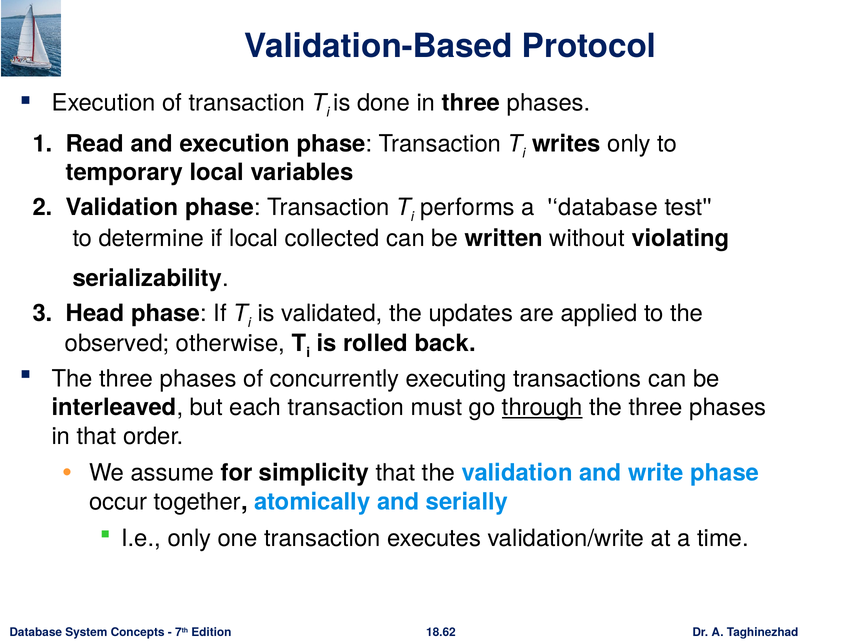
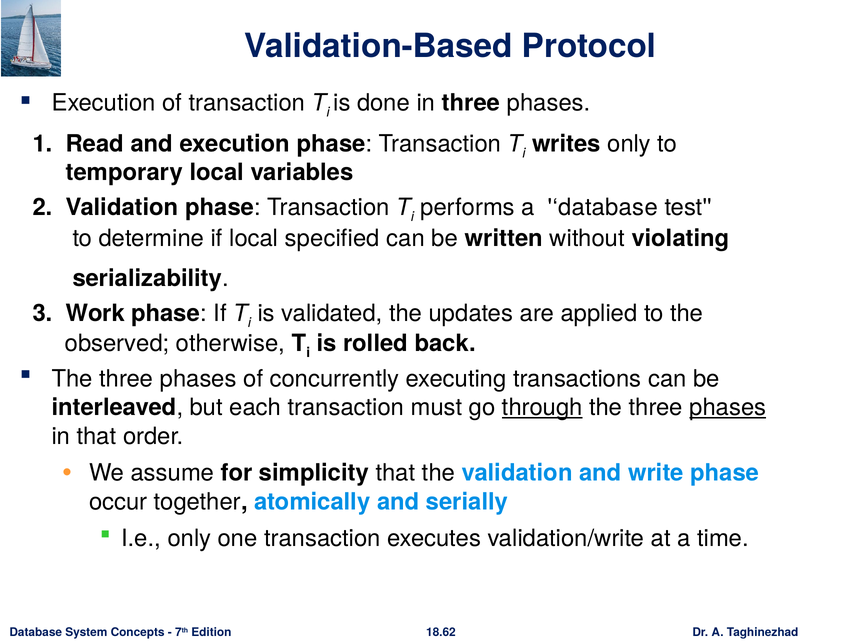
collected: collected -> specified (332, 238)
Head: Head -> Work (95, 313)
phases underline: none -> present (728, 407)
